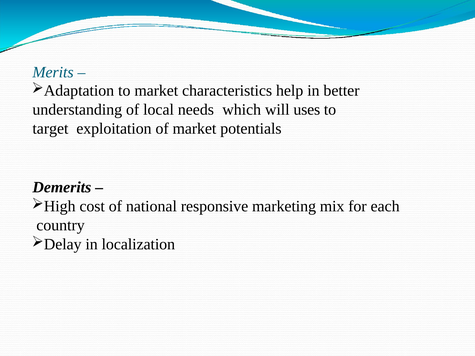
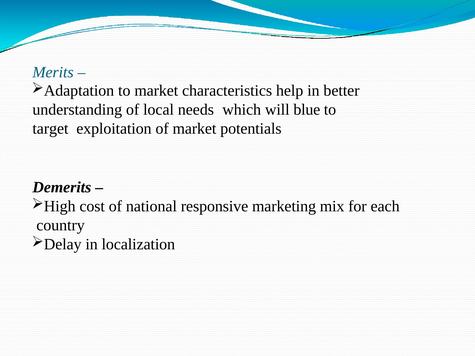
uses: uses -> blue (307, 110)
